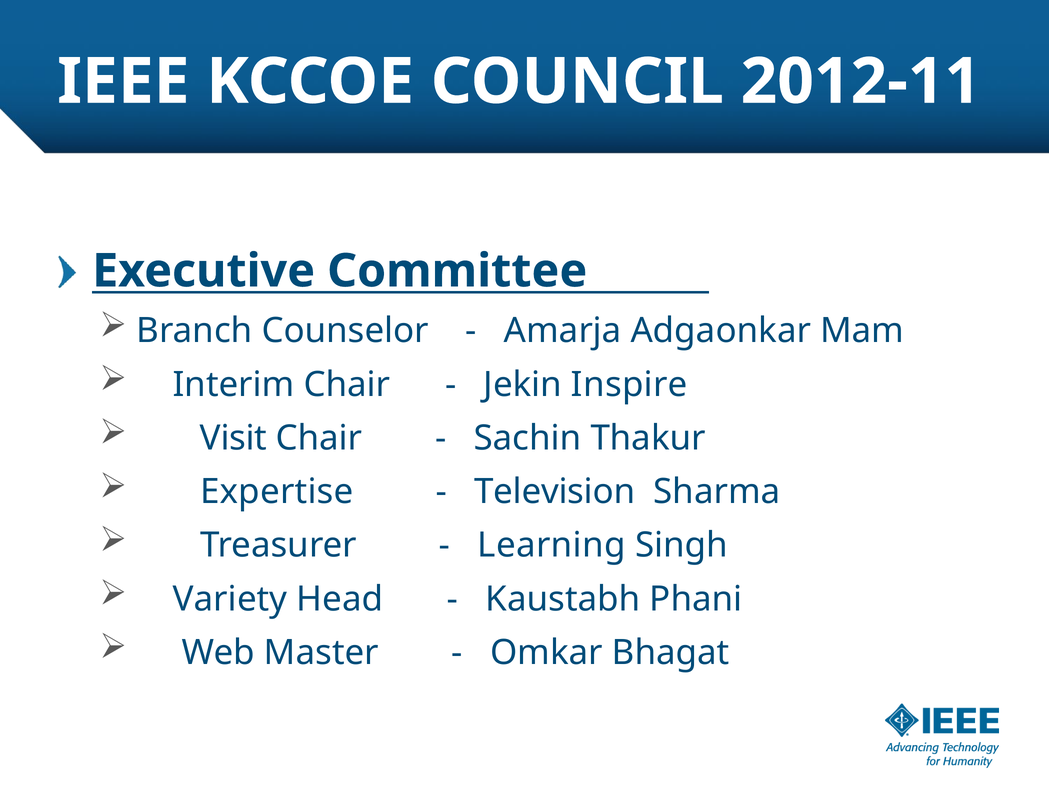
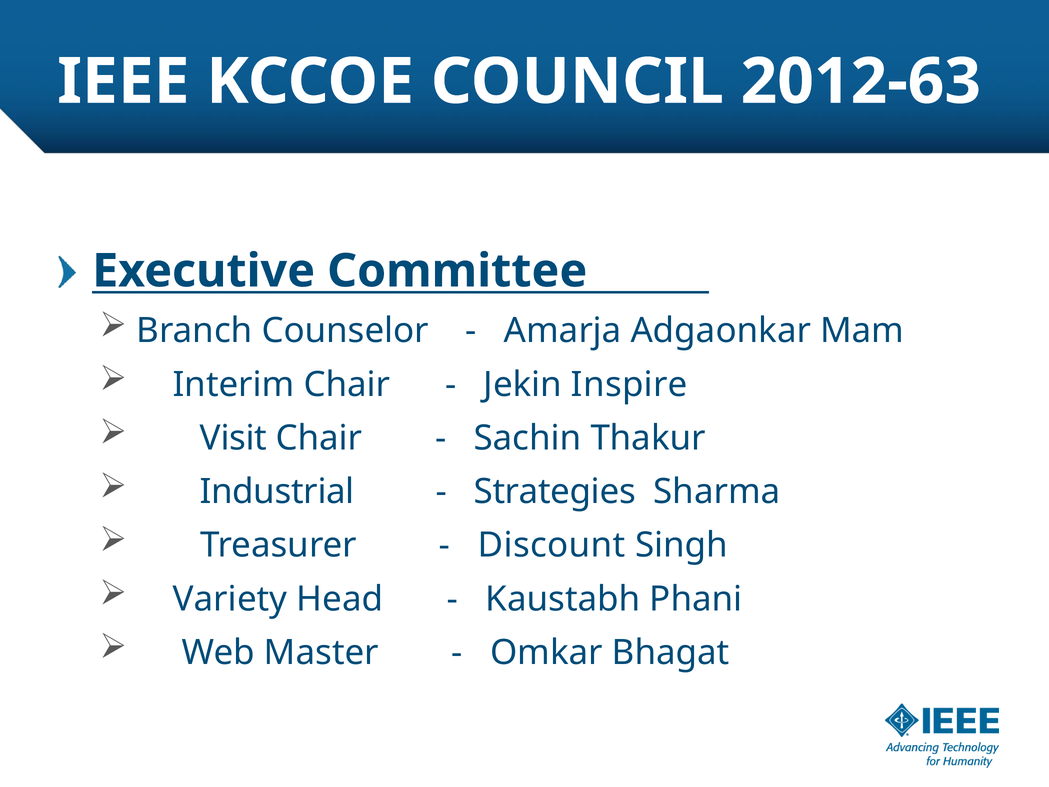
2012-11: 2012-11 -> 2012-63 (861, 82)
Expertise: Expertise -> Industrial (277, 492)
Television: Television -> Strategies (555, 492)
Learning: Learning -> Discount (552, 545)
